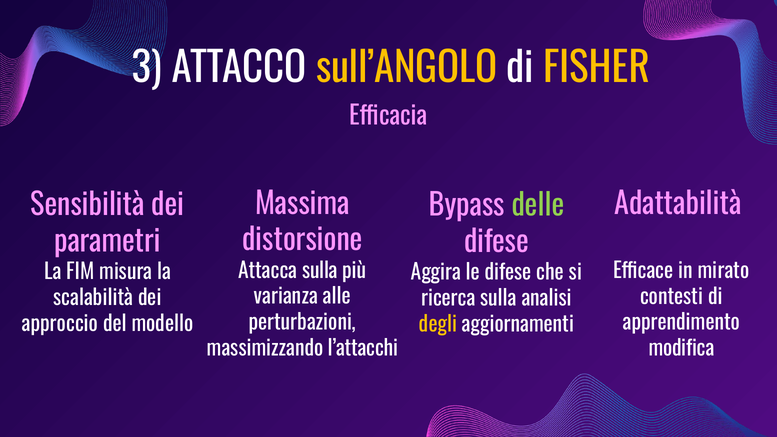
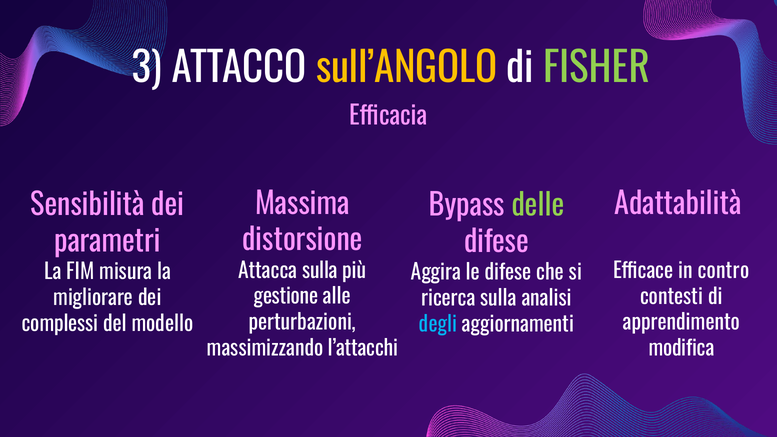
FISHER colour: yellow -> light green (597, 69)
mirato: mirato -> contro (723, 271)
varianza: varianza -> gestione (286, 297)
scalabilità: scalabilità -> migliorare (93, 298)
approccio: approccio -> complessi (60, 324)
degli colour: yellow -> light blue (438, 324)
